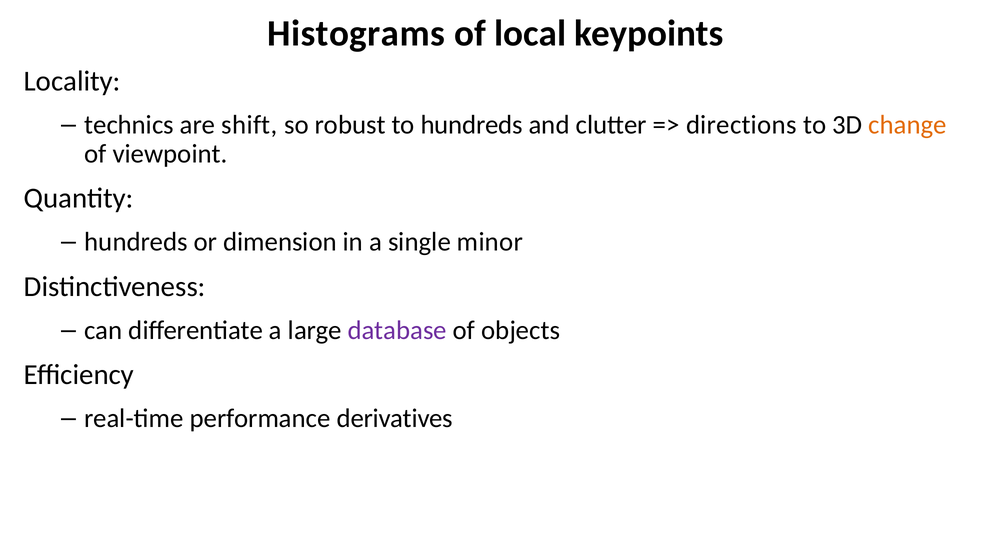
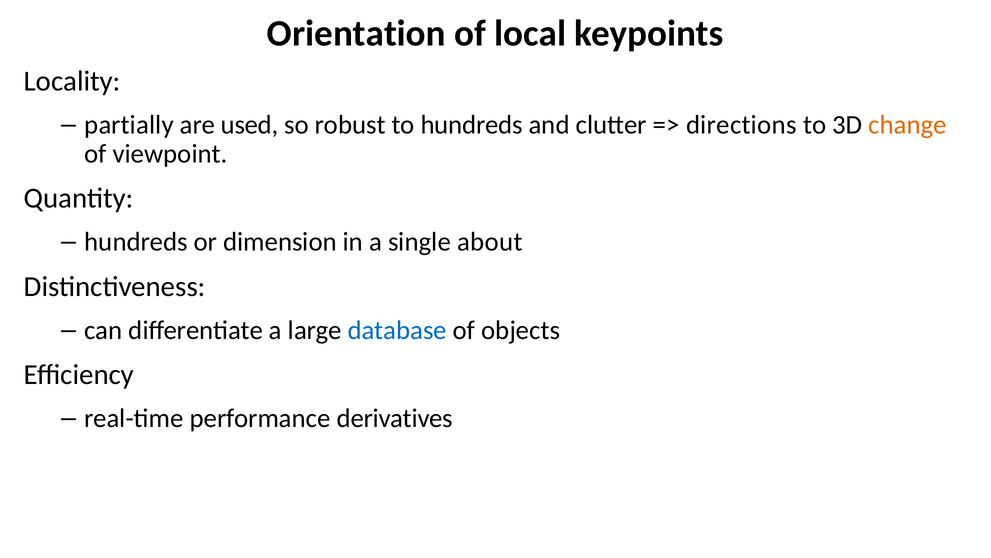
Histograms: Histograms -> Orientation (356, 34)
technics: technics -> partially (129, 125)
shift: shift -> used (250, 125)
minor: minor -> about (490, 242)
database colour: purple -> blue (397, 330)
